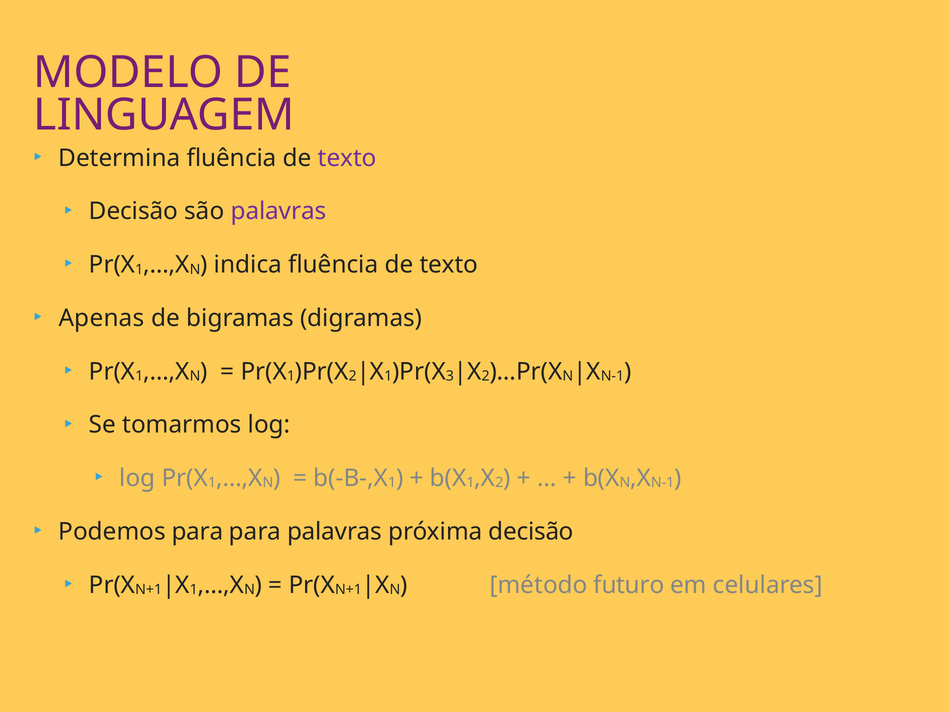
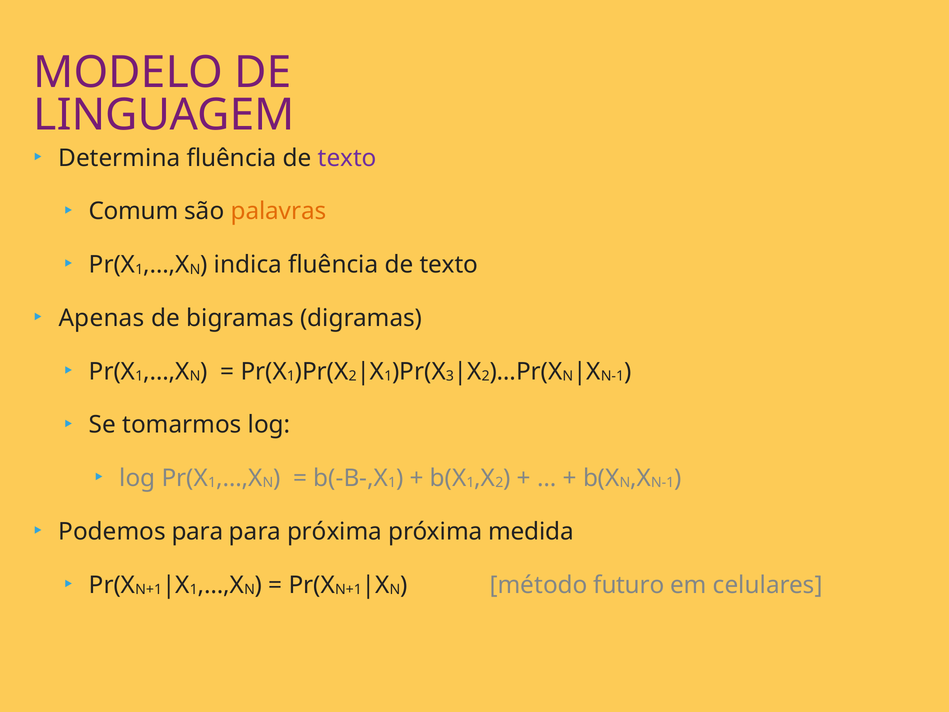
Decisão: Decisão -> Comum (134, 211)
palavras colour: purple -> orange (279, 211)
para palavras: palavras -> próxima (335, 531)
próxima decisão: decisão -> medida (531, 531)
